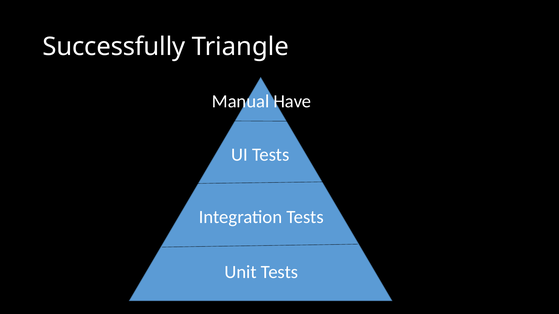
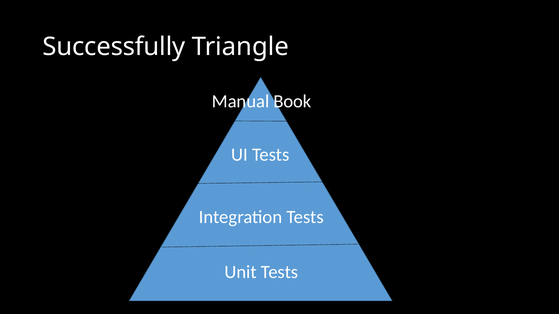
Have: Have -> Book (292, 102)
